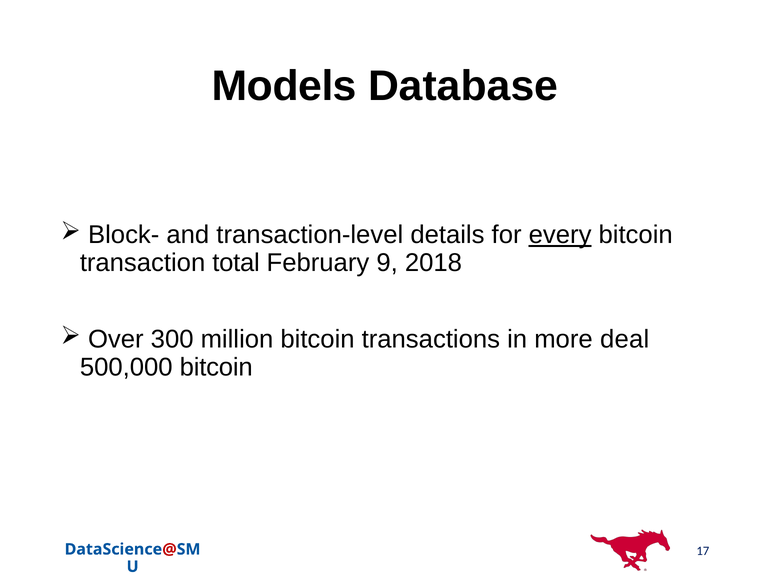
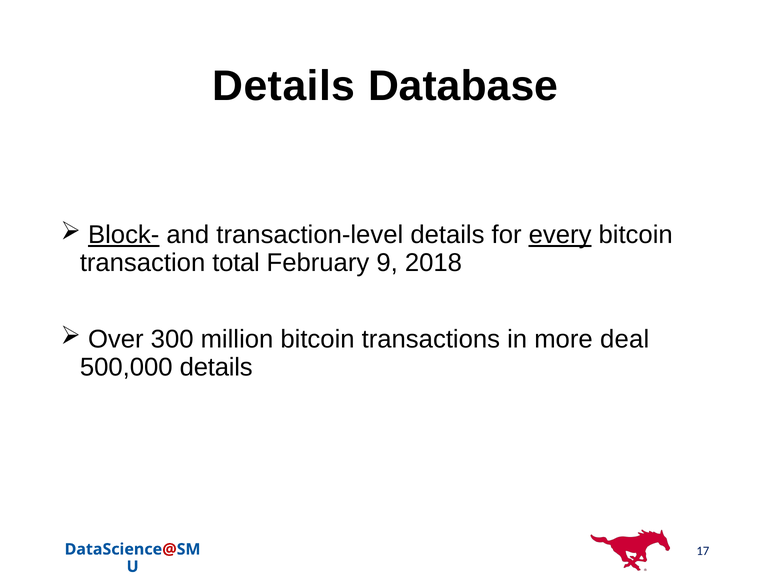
Models: Models -> Details (284, 86)
Block- underline: none -> present (124, 235)
500,000 bitcoin: bitcoin -> details (216, 367)
